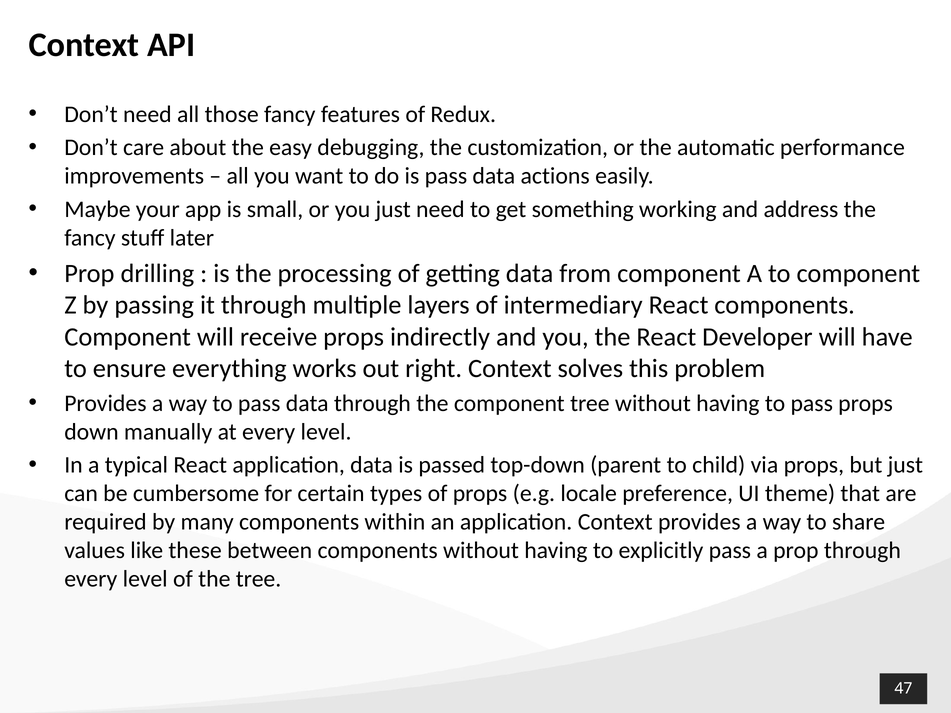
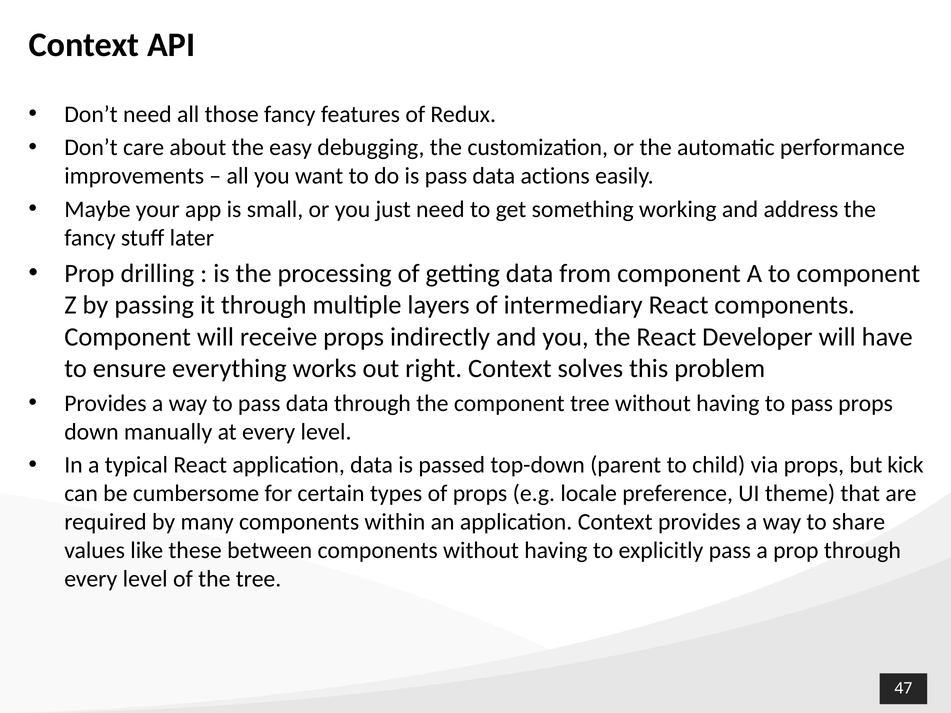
but just: just -> kick (905, 465)
